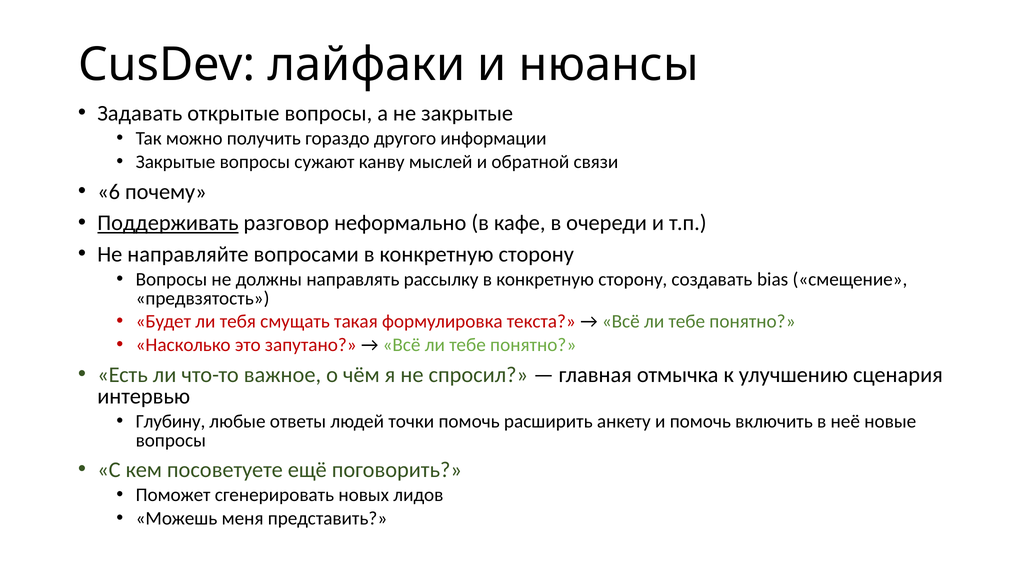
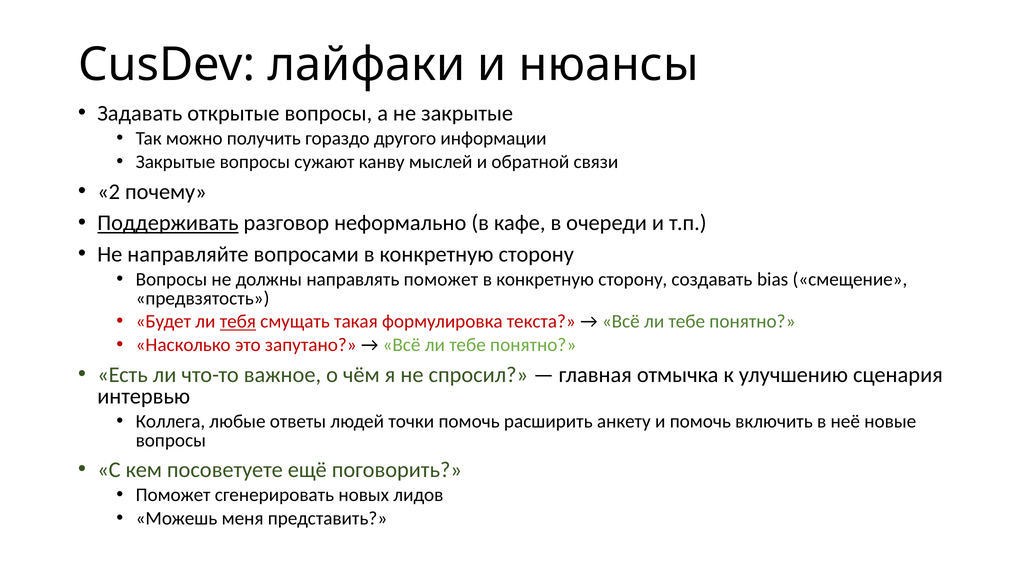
6: 6 -> 2 (109, 192)
направлять рассылку: рассылку -> поможет (441, 280)
тебя underline: none -> present (238, 322)
Глубину: Глубину -> Коллега (170, 422)
